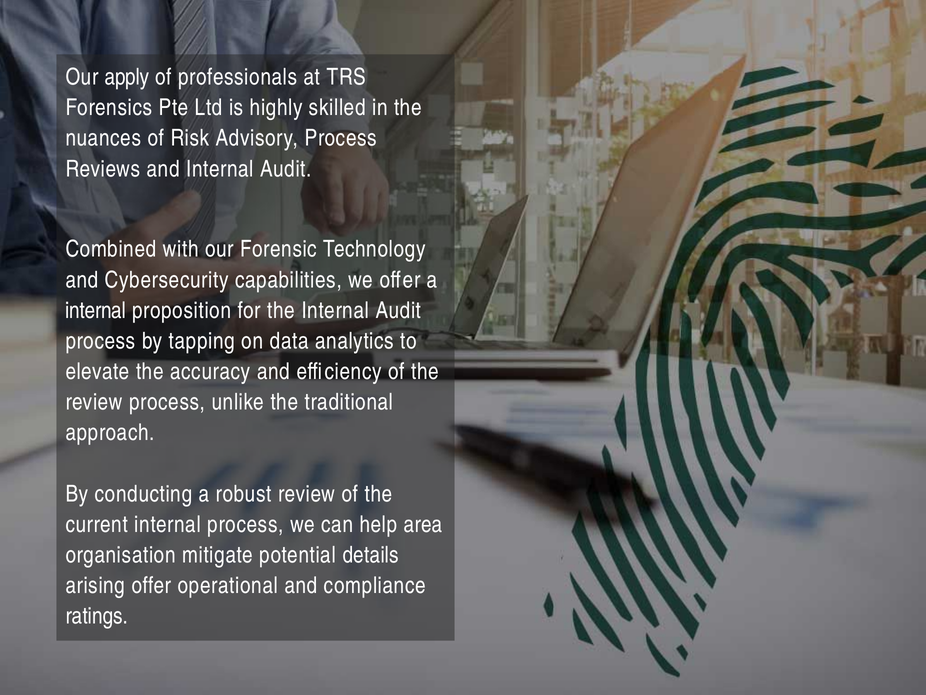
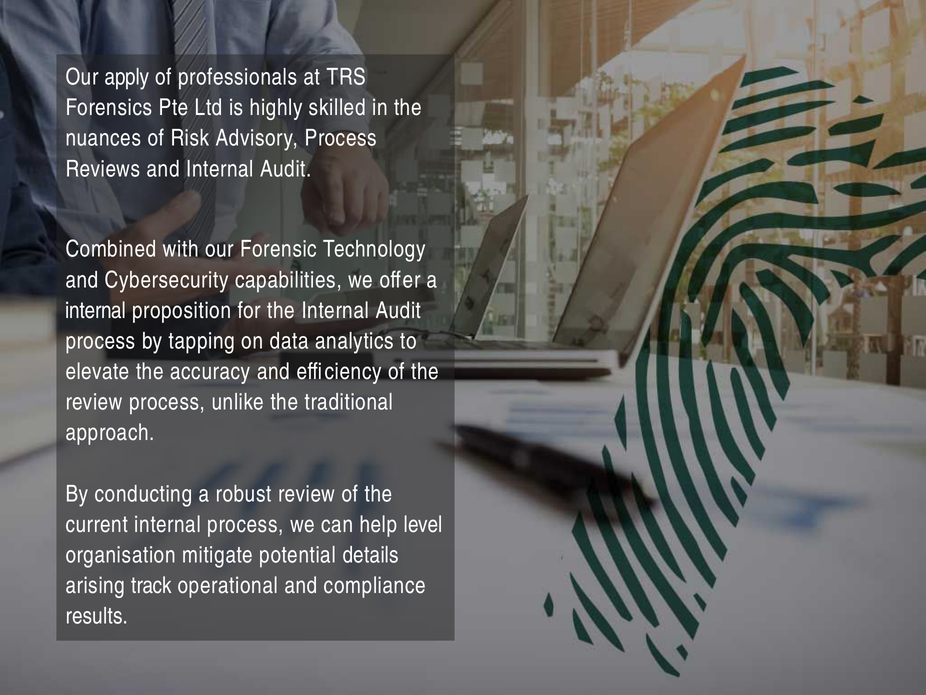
area: area -> level (423, 524)
arising offer: offer -> track (152, 585)
ratings: ratings -> results (97, 616)
